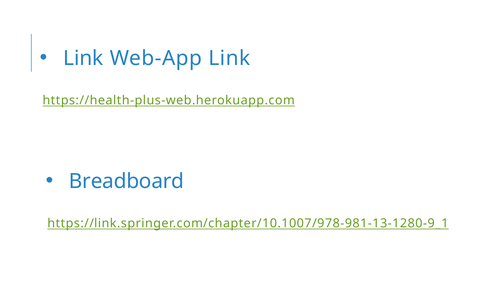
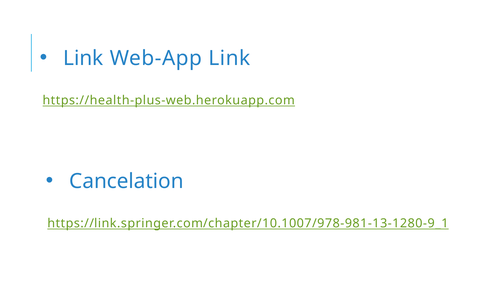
Breadboard: Breadboard -> Cancelation (126, 181)
